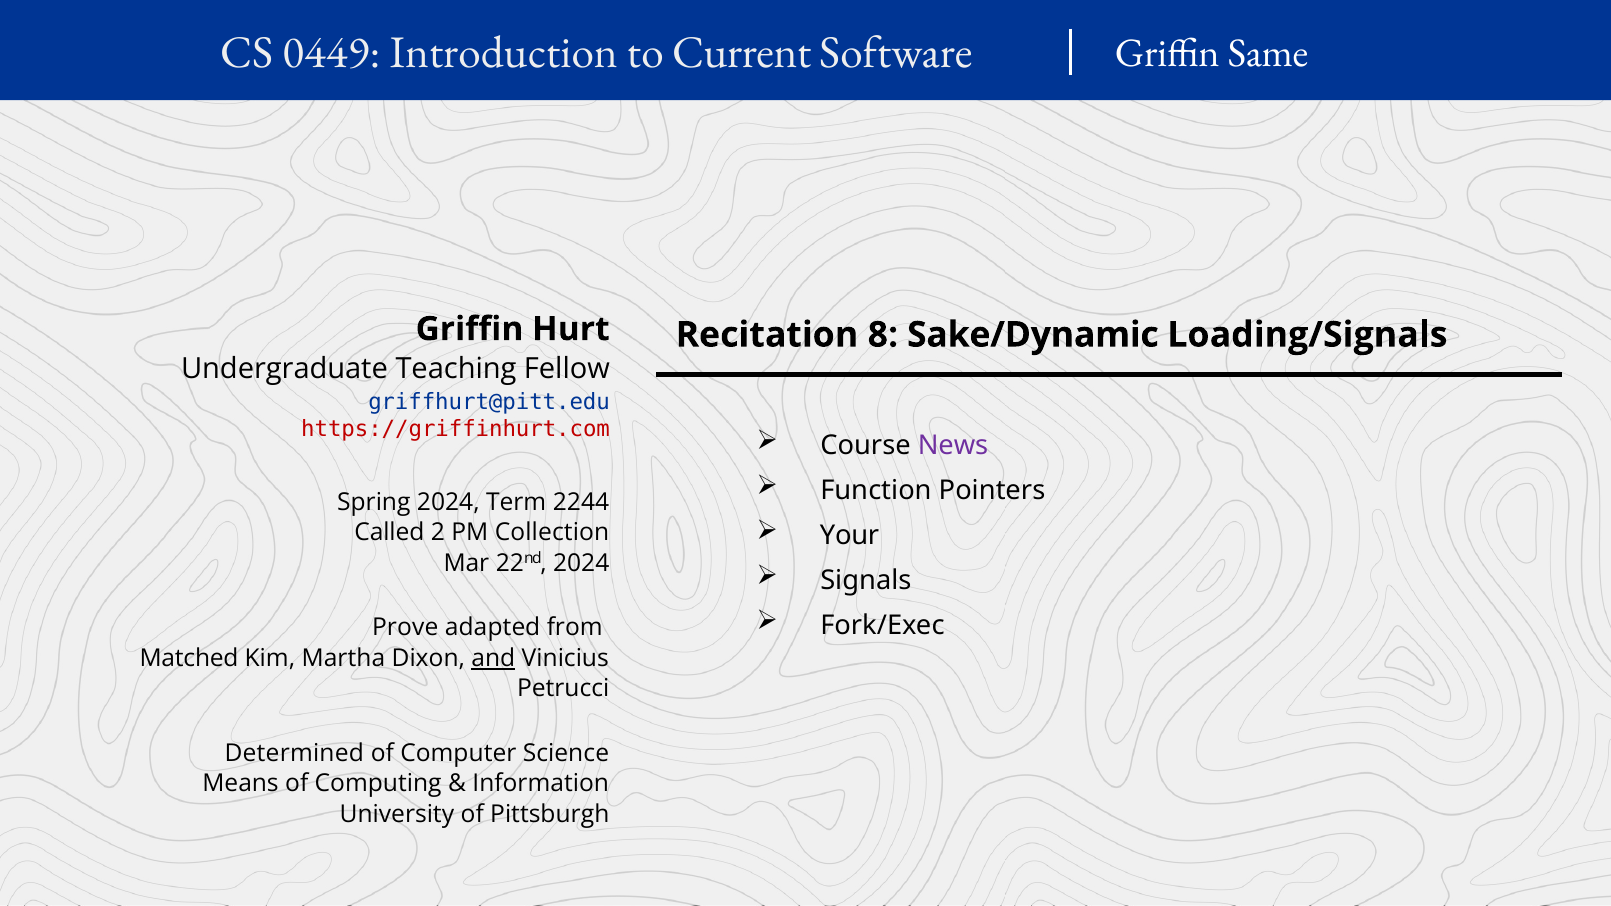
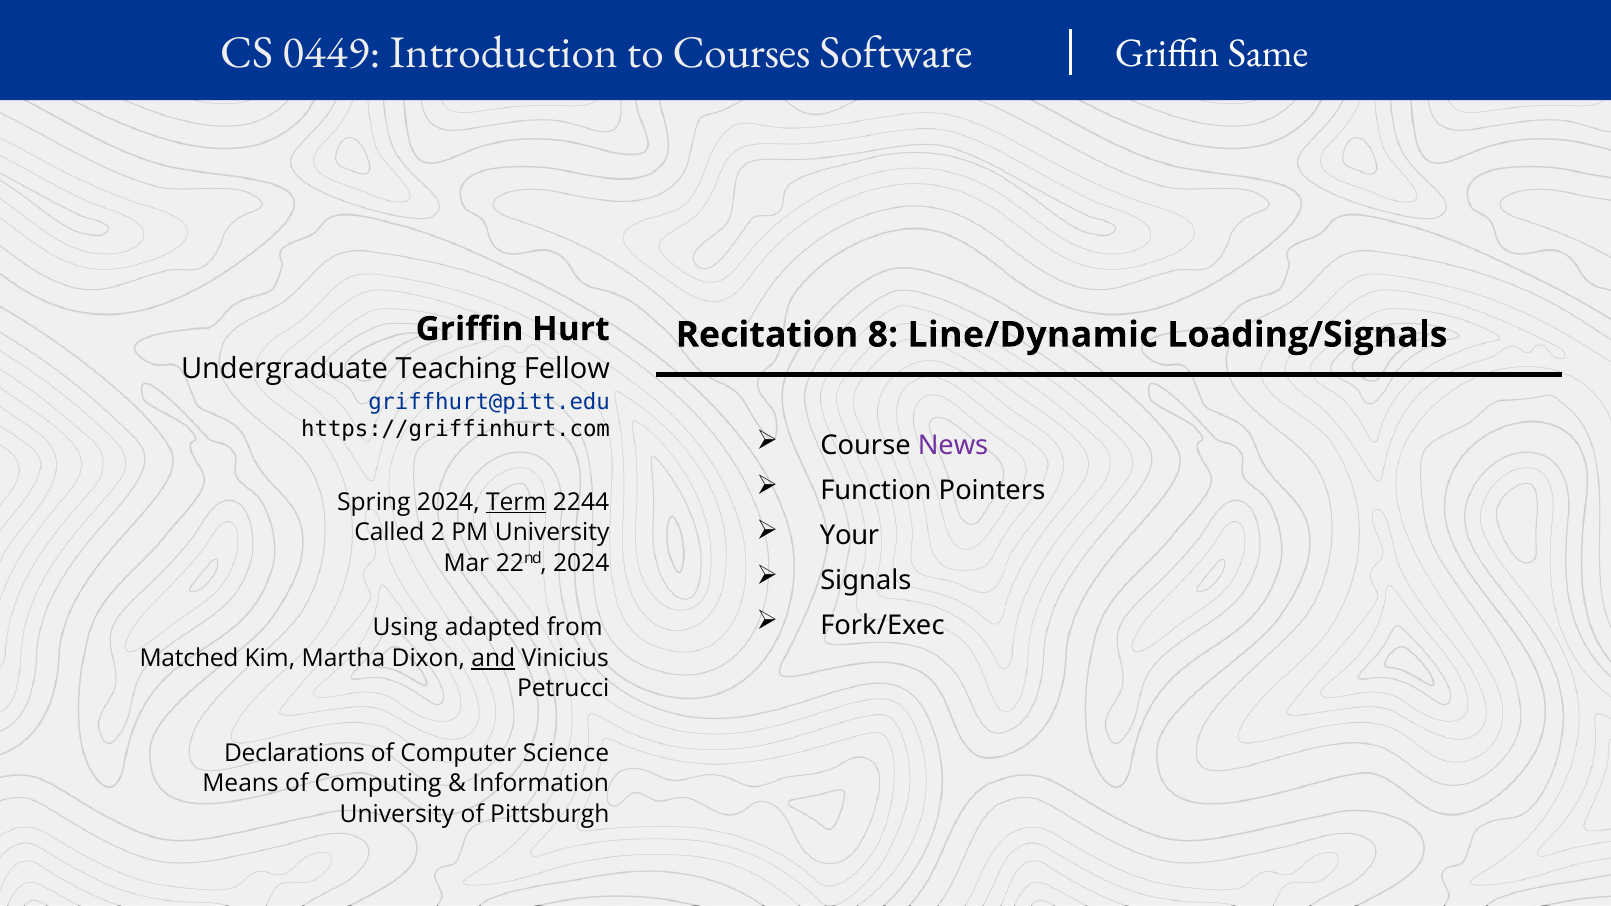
Current: Current -> Courses (742, 53)
Sake/Dynamic: Sake/Dynamic -> Line/Dynamic (1033, 335)
https://griffinhurt.com colour: red -> black (456, 430)
Term underline: none -> present (516, 502)
PM Collection: Collection -> University (552, 533)
Prove: Prove -> Using (405, 628)
Determined: Determined -> Declarations (294, 753)
